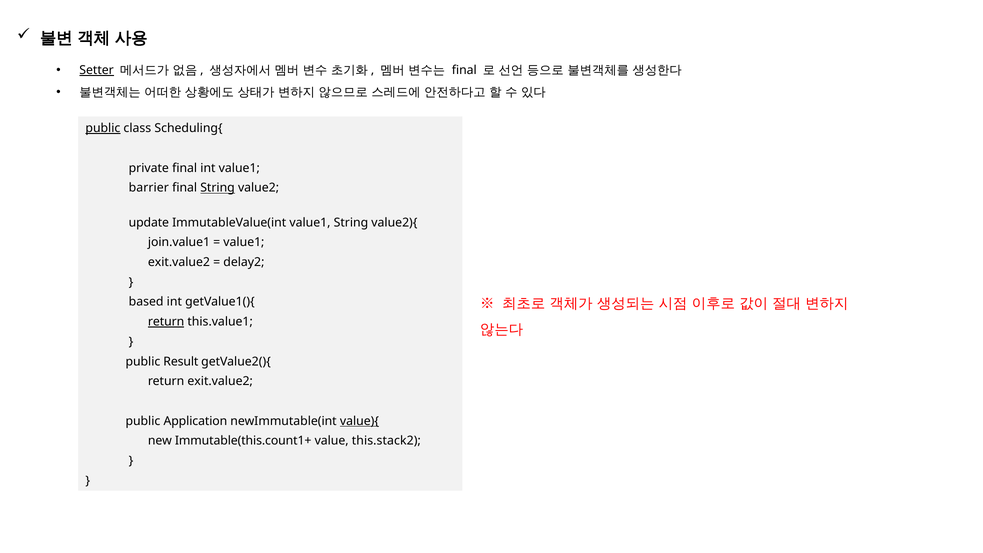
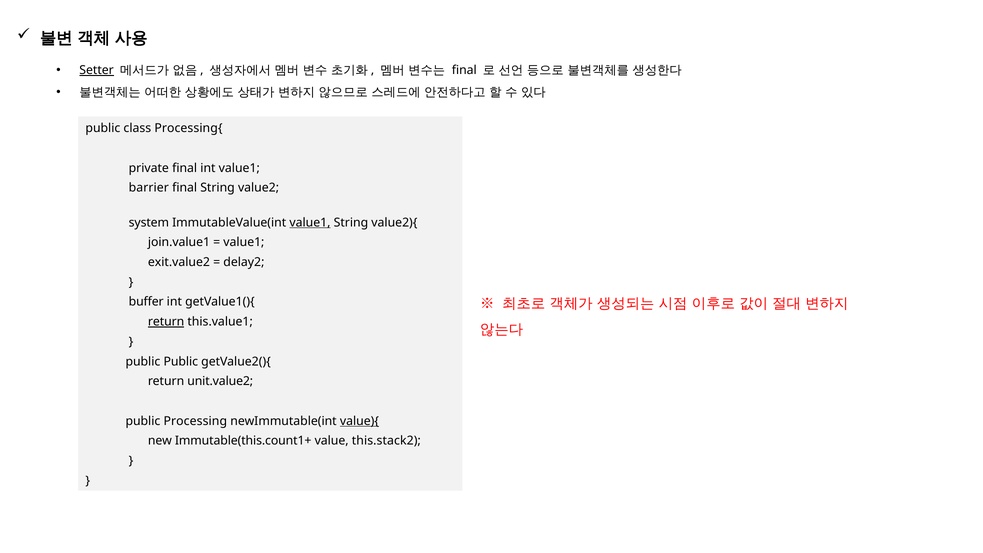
public underline: present -> none (103, 128)
Scheduling{: Scheduling{ -> Processing{ (188, 128)
String underline: present -> none (218, 188)
update: update -> system (149, 222)
value1 underline: none -> present (310, 222)
based: based -> buffer (146, 302)
public Result: Result -> Public (181, 361)
return exit.value2: exit.value2 -> unit.value2 (220, 381)
Application: Application -> Processing (195, 421)
